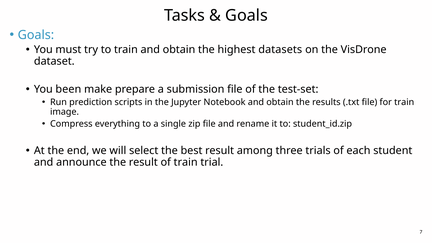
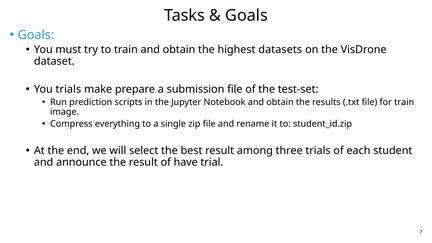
You been: been -> trials (68, 89)
of train: train -> have (186, 162)
